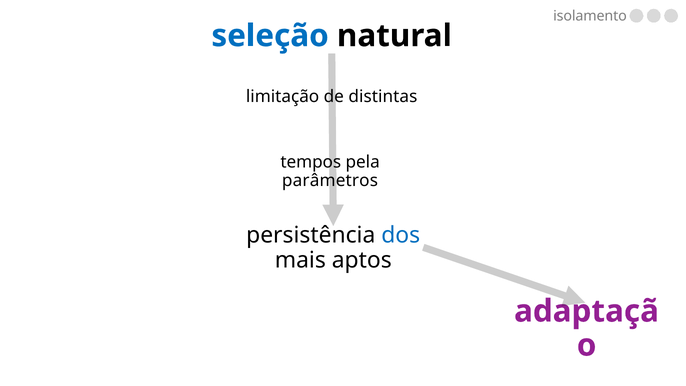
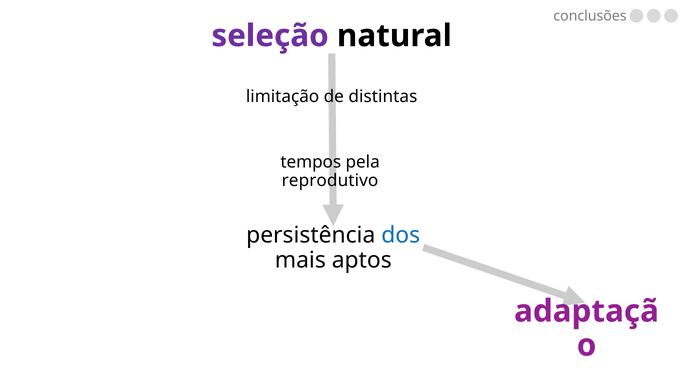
isolamento: isolamento -> conclusões (590, 16)
seleção colour: blue -> purple (270, 36)
parâmetros: parâmetros -> reprodutivo (330, 180)
